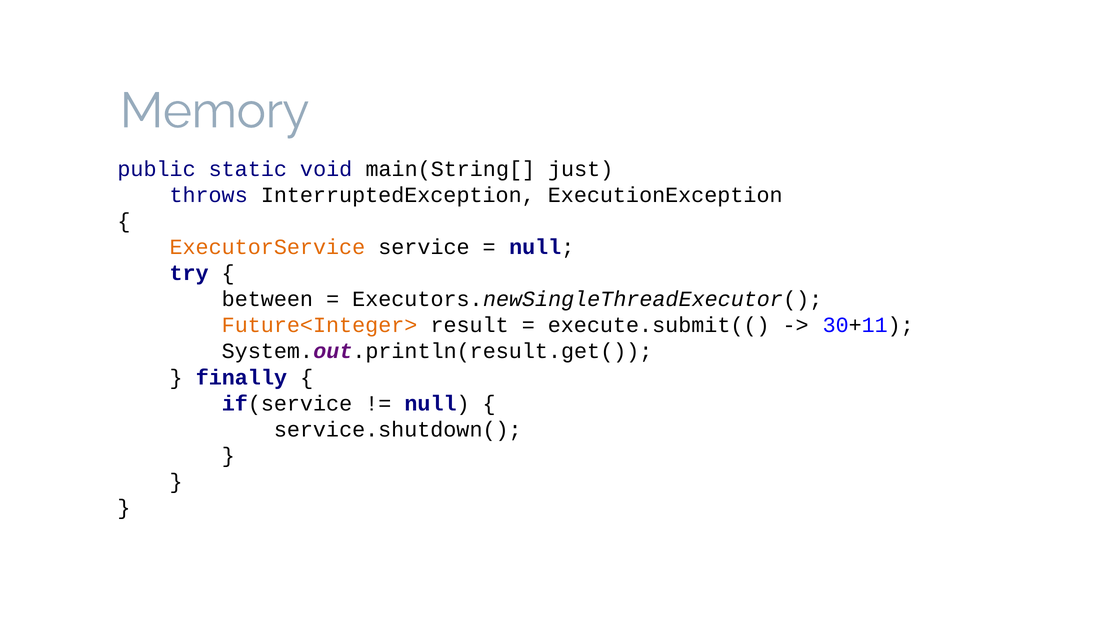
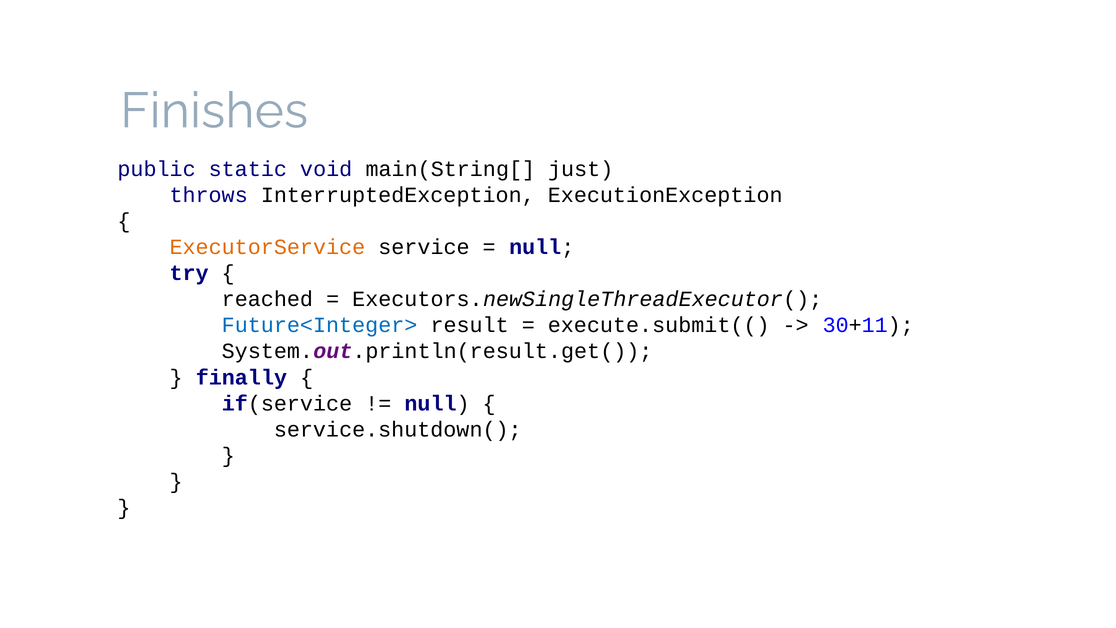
Memory: Memory -> Finishes (214, 111)
between: between -> reached (267, 299)
Future<Integer> colour: orange -> blue (320, 325)
